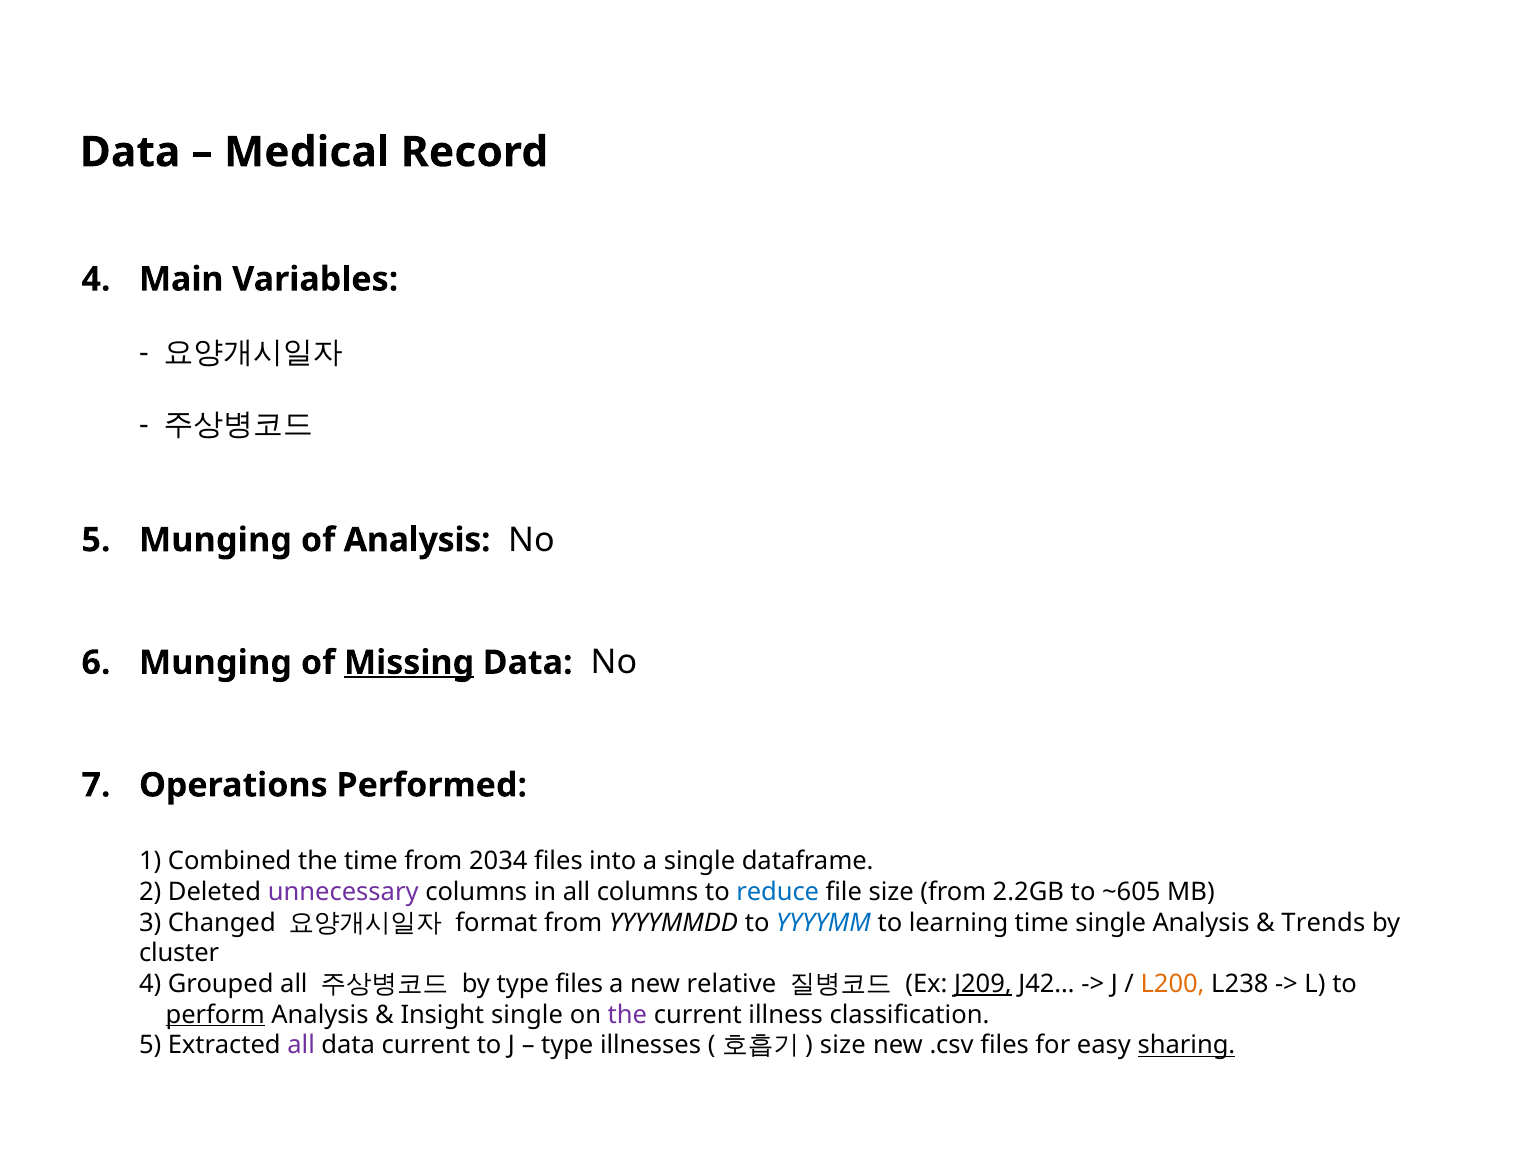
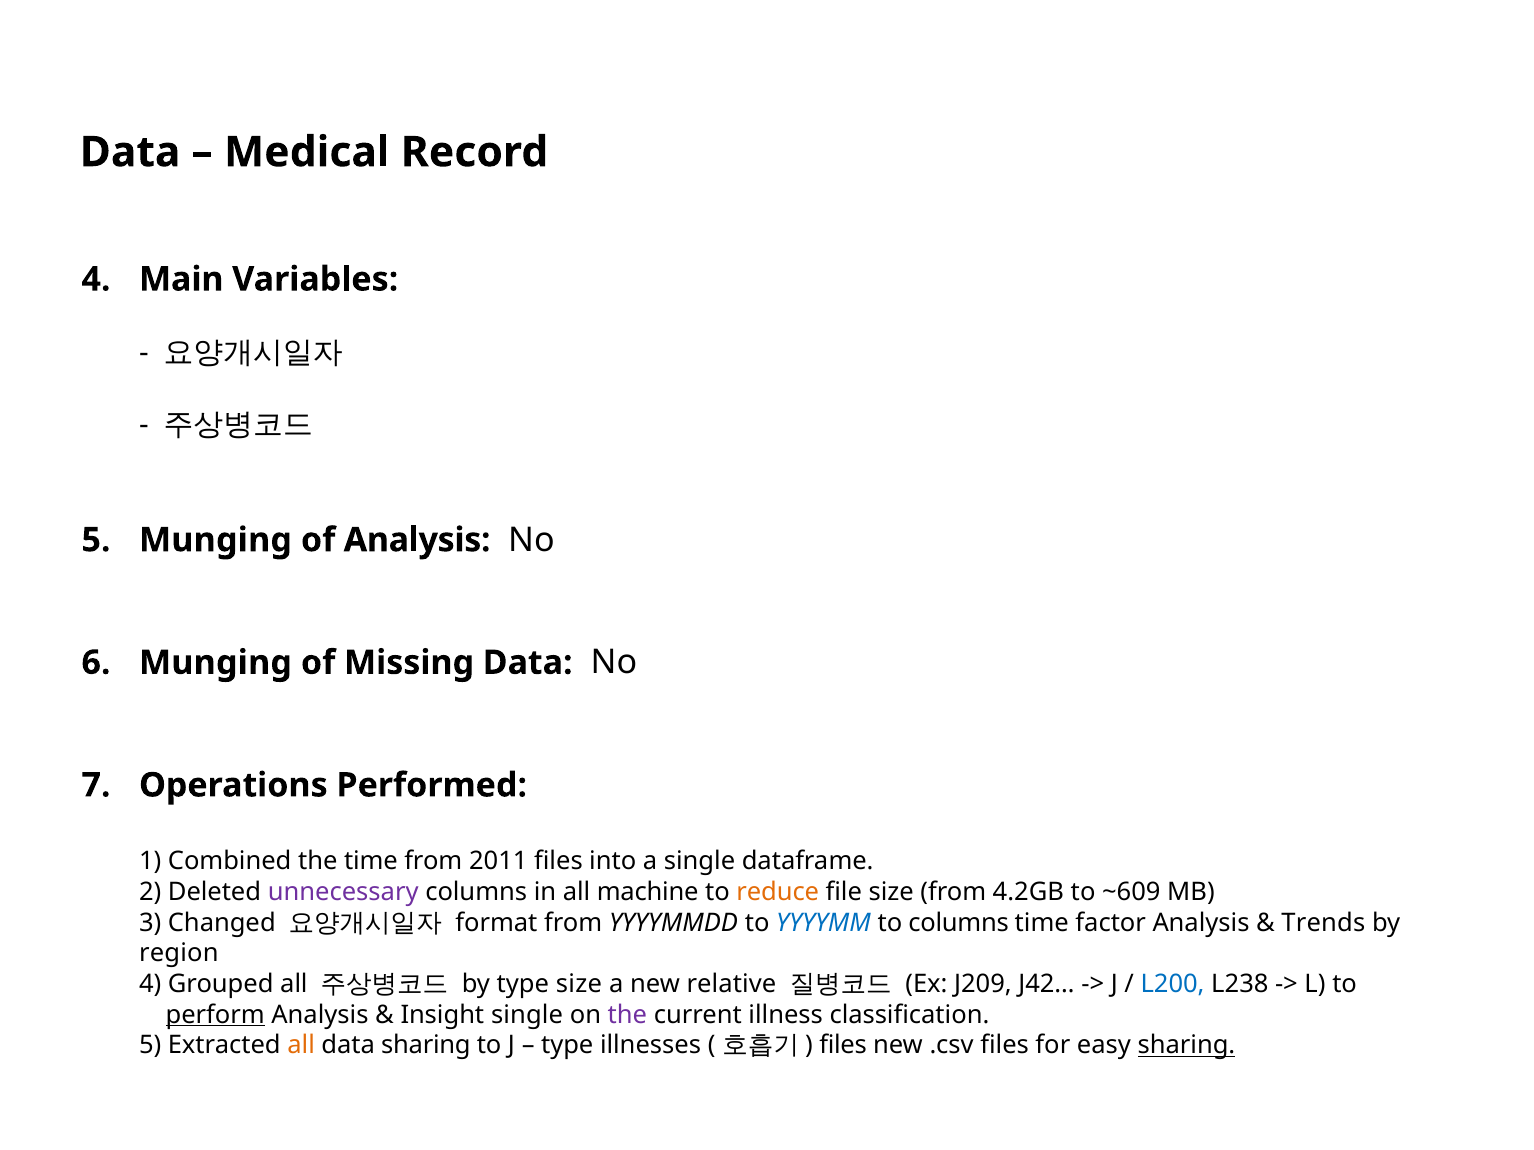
Missing underline: present -> none (409, 663)
2034: 2034 -> 2011 (498, 862)
all columns: columns -> machine (648, 892)
reduce colour: blue -> orange (778, 892)
2.2GB: 2.2GB -> 4.2GB (1028, 892)
~605: ~605 -> ~609 (1131, 892)
to learning: learning -> columns (959, 923)
time single: single -> factor (1111, 923)
cluster: cluster -> region (179, 954)
type files: files -> size (579, 984)
J209 underline: present -> none (983, 984)
L200 colour: orange -> blue (1173, 984)
all colour: purple -> orange (301, 1046)
data current: current -> sharing (426, 1046)
size: size -> files (843, 1046)
